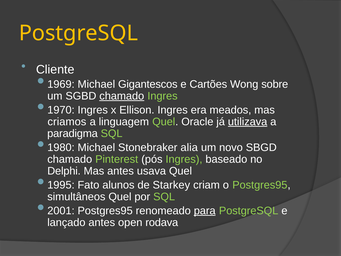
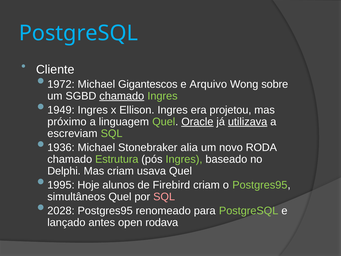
PostgreSQL colour: yellow -> light blue (78, 33)
1969: 1969 -> 1972 (61, 84)
Cartões: Cartões -> Arquivo (208, 84)
1970: 1970 -> 1949 (61, 110)
meados: meados -> projetou (230, 110)
criamos: criamos -> próximo (67, 122)
Oracle underline: none -> present (197, 122)
paradigma: paradigma -> escreviam (72, 133)
1980: 1980 -> 1936 (61, 147)
SBGD: SBGD -> RODA (261, 147)
Pinterest: Pinterest -> Estrutura (117, 159)
Mas antes: antes -> criam (121, 171)
Fato: Fato -> Hoje (89, 185)
Starkey: Starkey -> Firebird (171, 185)
SQL colour: light green -> pink (164, 197)
2001: 2001 -> 2028 (61, 211)
para underline: present -> none (205, 211)
